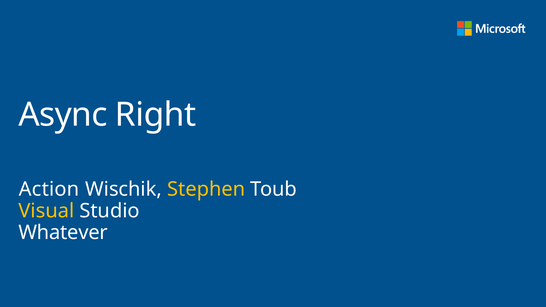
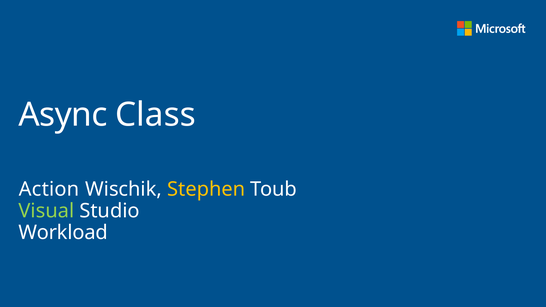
Right: Right -> Class (155, 115)
Visual colour: yellow -> light green (46, 211)
Whatever: Whatever -> Workload (63, 233)
